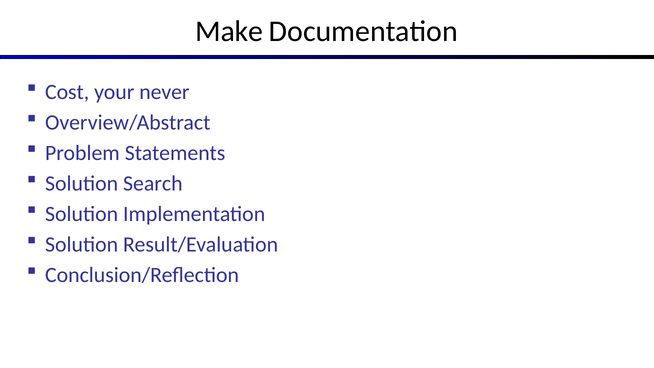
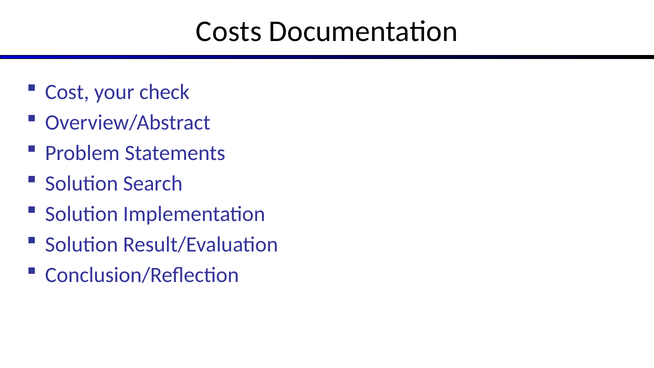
Make: Make -> Costs (229, 31)
never: never -> check (164, 92)
